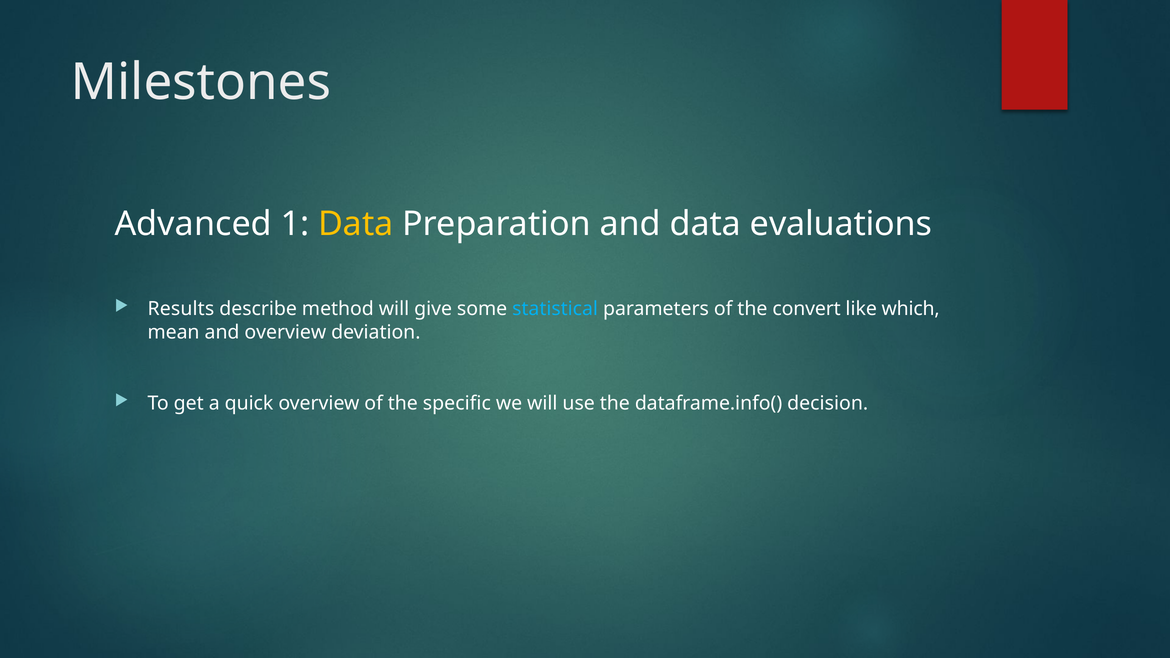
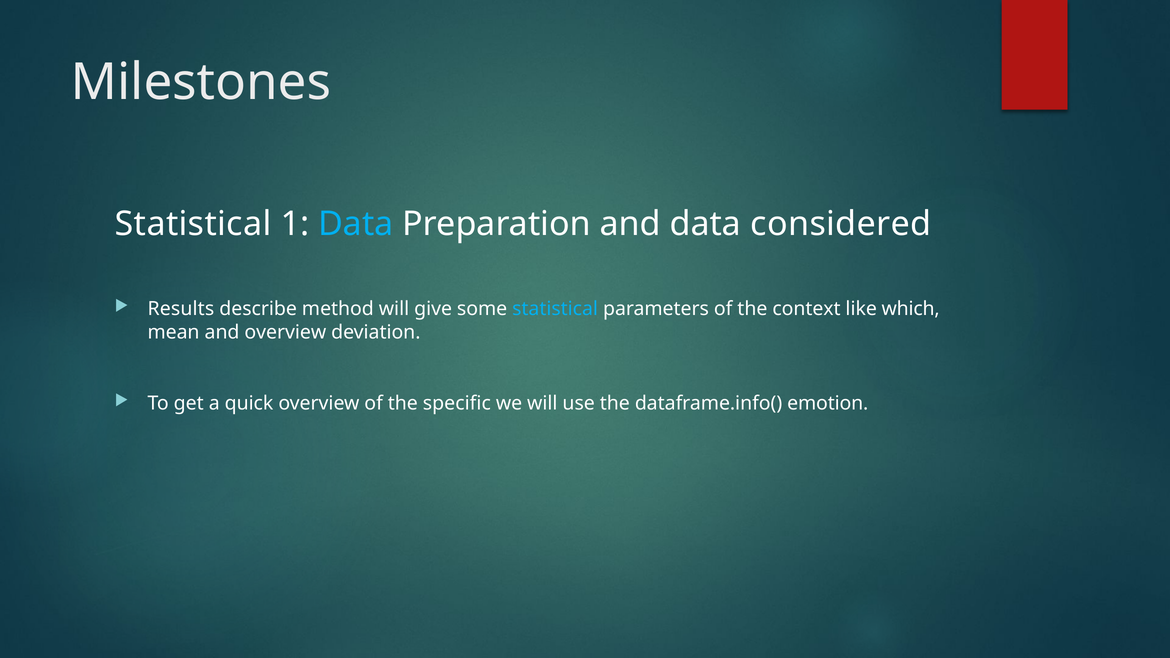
Advanced: Advanced -> Statistical (193, 224)
Data colour: yellow -> light blue (356, 224)
evaluations: evaluations -> considered (841, 224)
convert: convert -> context (807, 309)
decision: decision -> emotion (828, 404)
